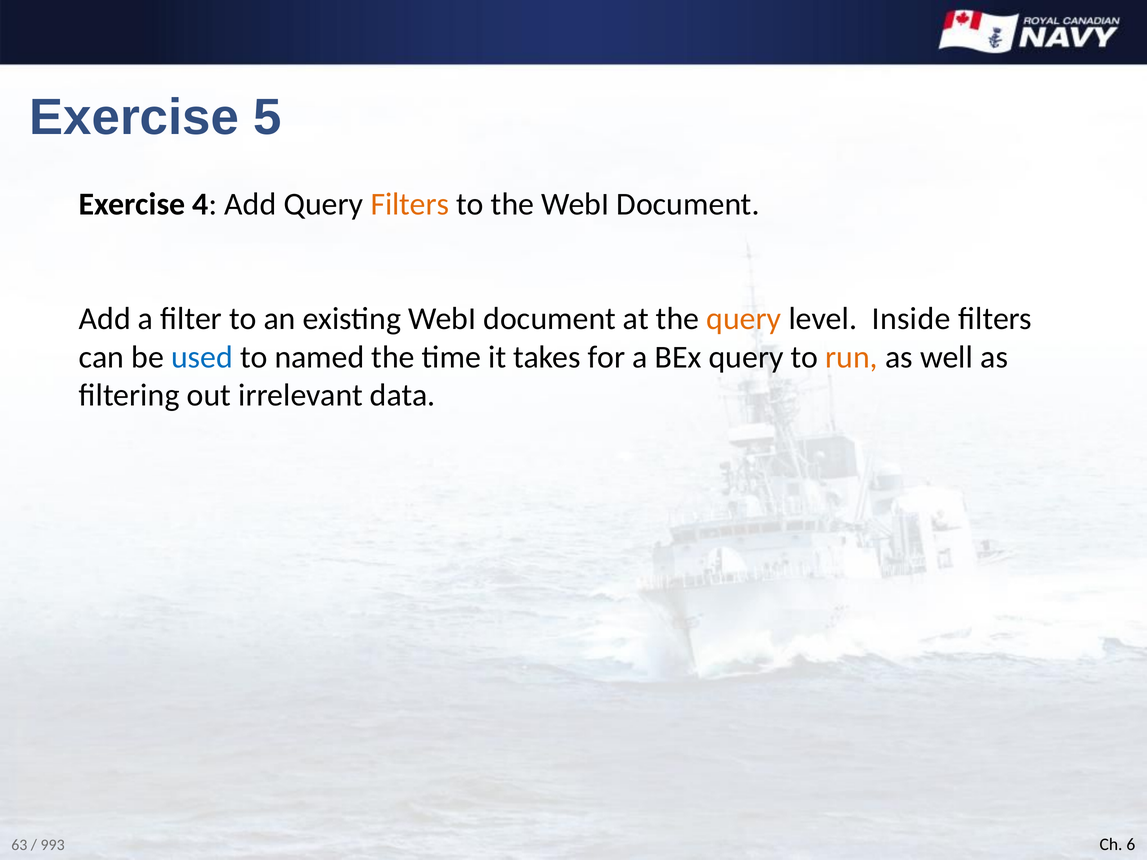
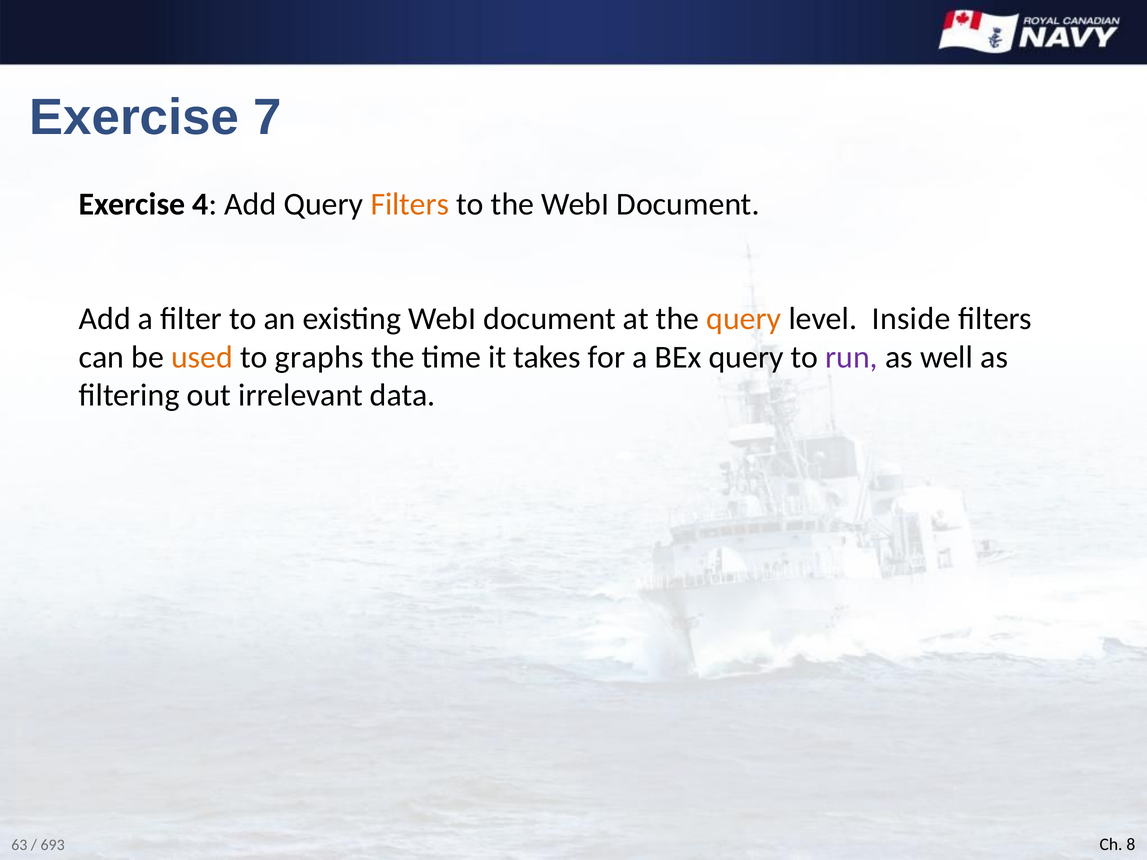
5: 5 -> 7 (267, 118)
used colour: blue -> orange (202, 357)
named: named -> graphs (319, 357)
run colour: orange -> purple (852, 357)
6: 6 -> 8 (1131, 845)
993: 993 -> 693 (53, 845)
